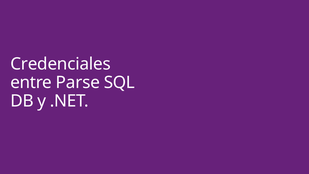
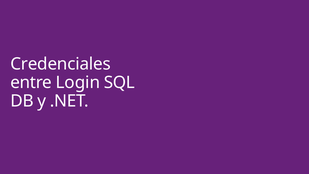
Parse: Parse -> Login (78, 82)
